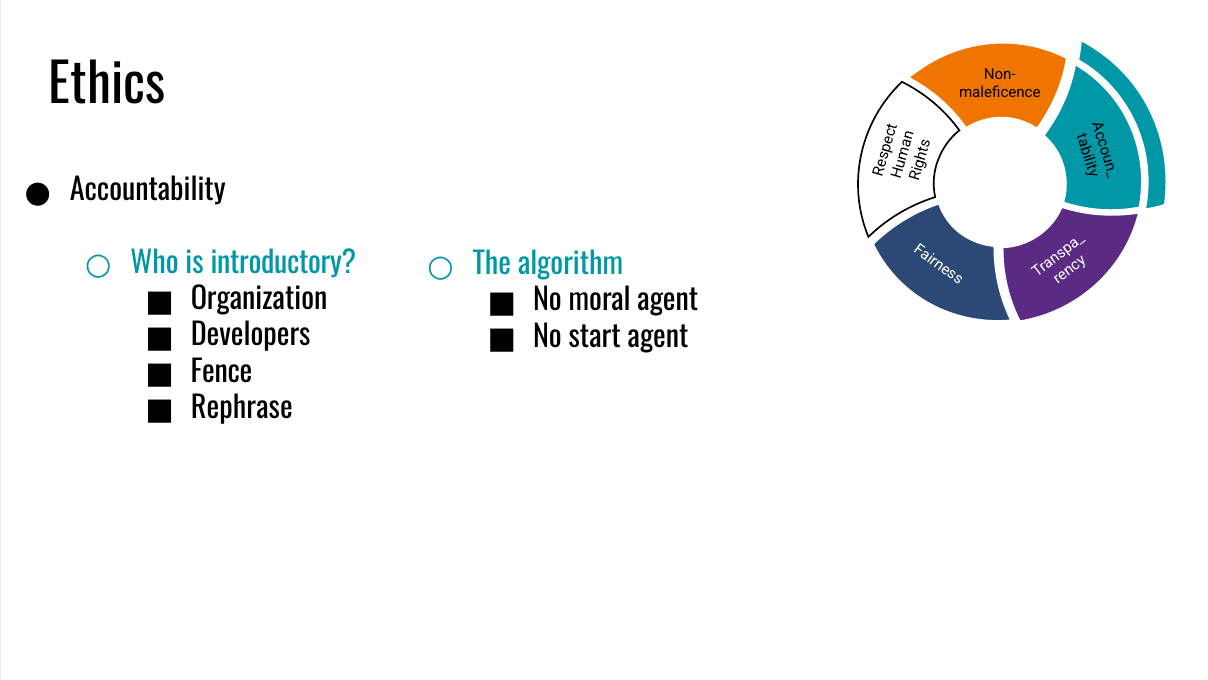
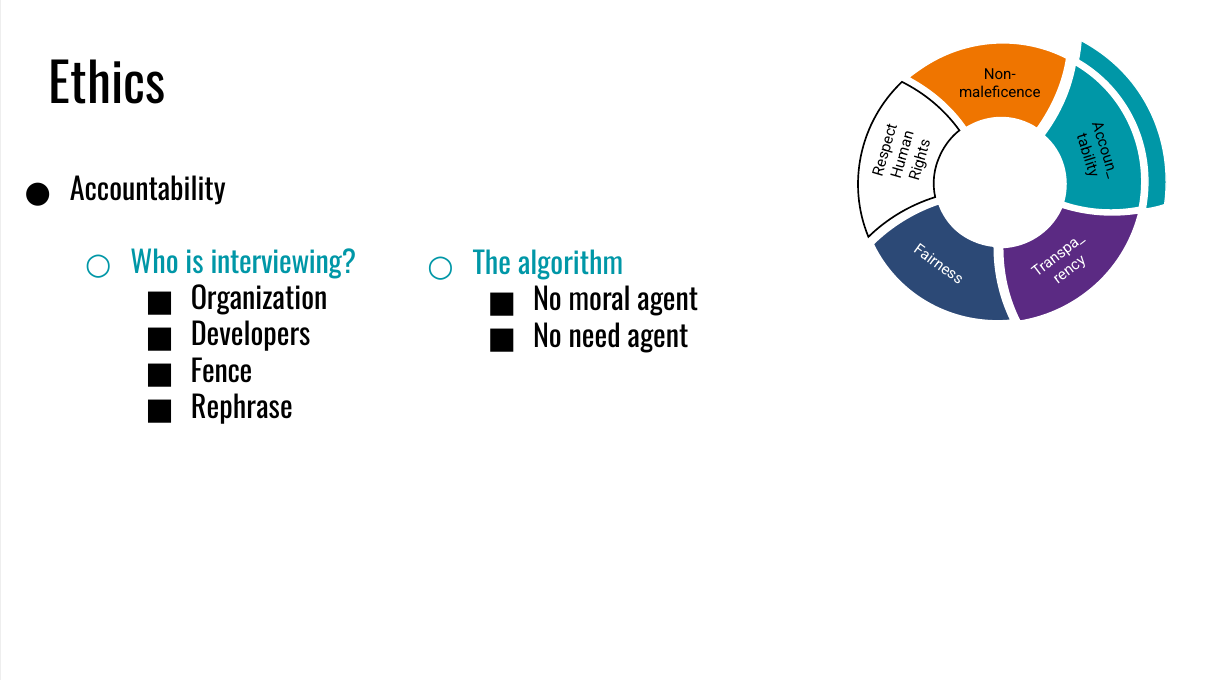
introductory: introductory -> interviewing (283, 263)
start: start -> need (595, 337)
